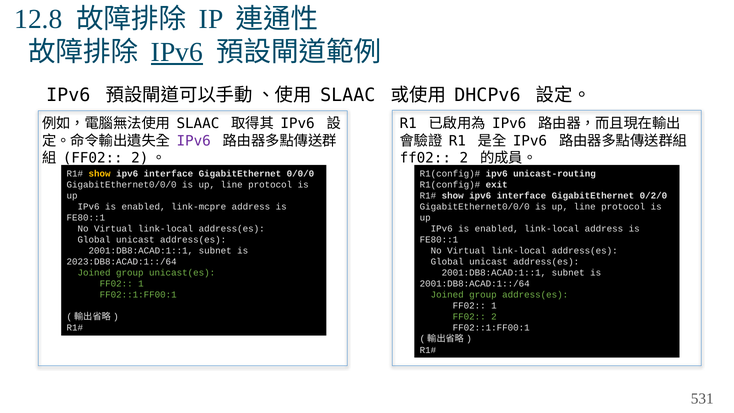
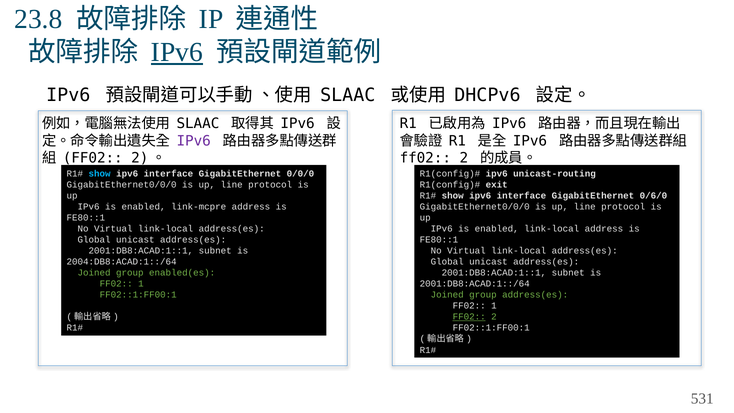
12.8: 12.8 -> 23.8 (39, 19)
show colour: yellow -> light blue (100, 174)
0/2/0: 0/2/0 -> 0/6/0 (653, 196)
2023:DB8:ACAD:1::/64: 2023:DB8:ACAD:1::/64 -> 2004:DB8:ACAD:1::/64 (122, 262)
unicast(es: unicast(es -> enabled(es (182, 273)
FF02 underline: none -> present (469, 317)
